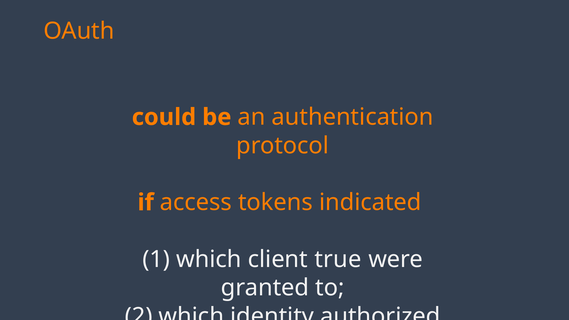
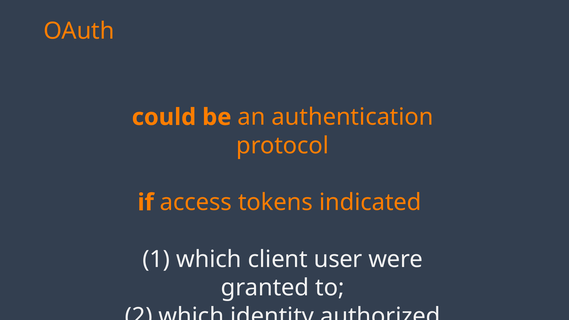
true: true -> user (338, 259)
